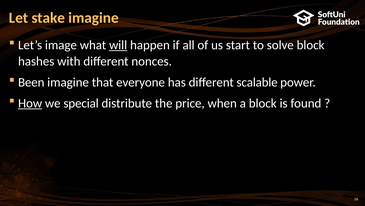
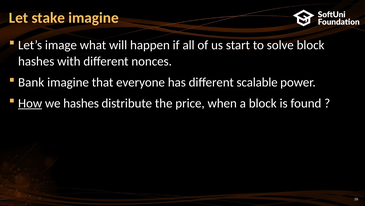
will underline: present -> none (118, 45)
Been: Been -> Bank (31, 82)
we special: special -> hashes (81, 103)
